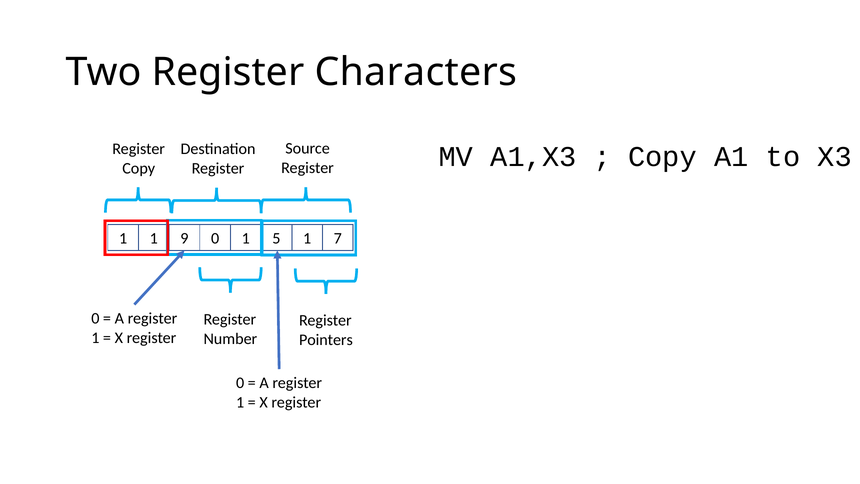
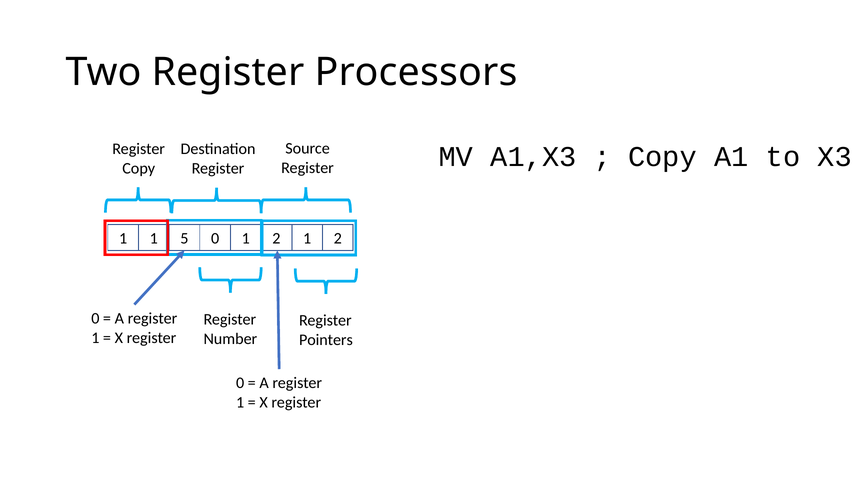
Characters: Characters -> Processors (416, 72)
9: 9 -> 5 (184, 238)
0 1 5: 5 -> 2 (276, 238)
7: 7 -> 2 (338, 238)
